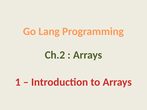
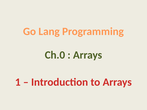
Ch.2: Ch.2 -> Ch.0 (55, 55)
